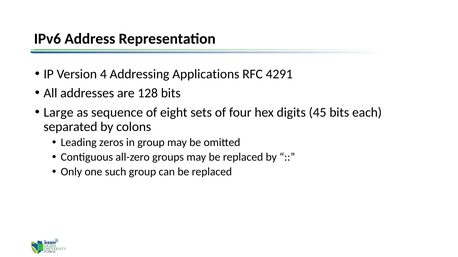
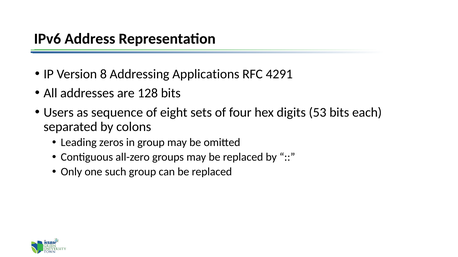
4: 4 -> 8 (103, 74)
Large: Large -> Users (59, 113)
45: 45 -> 53 (318, 113)
